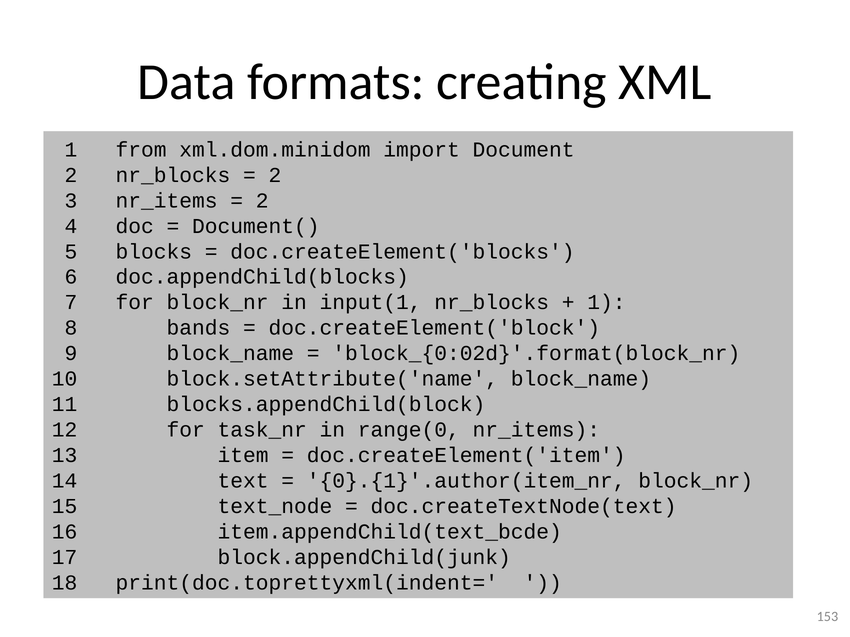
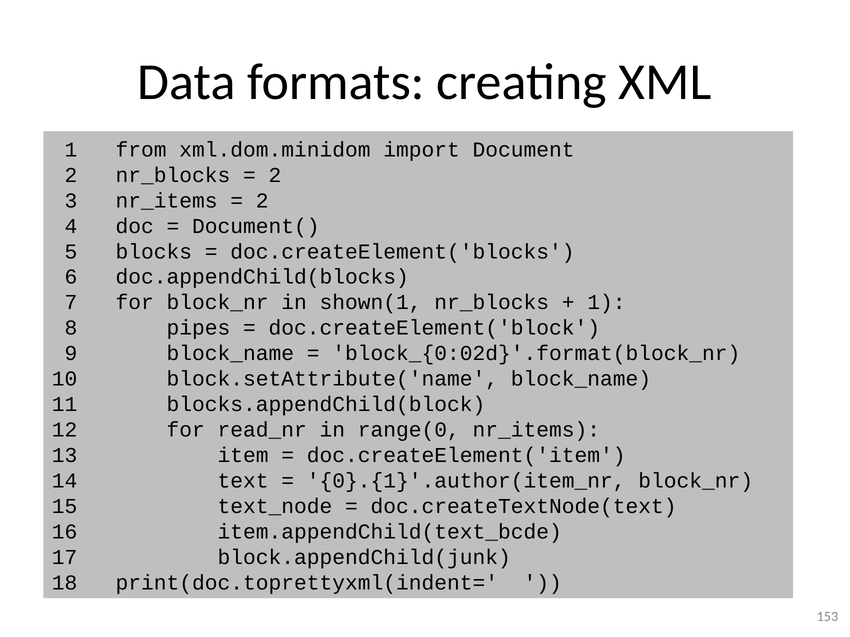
input(1: input(1 -> shown(1 (371, 303)
bands: bands -> pipes (198, 328)
task_nr: task_nr -> read_nr (262, 430)
